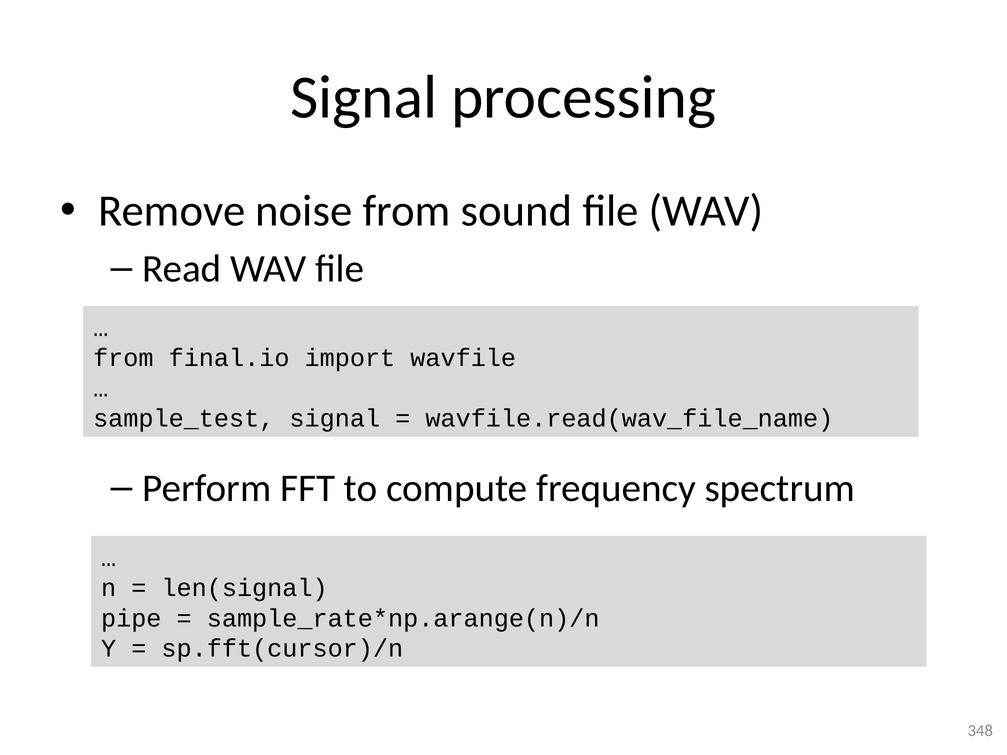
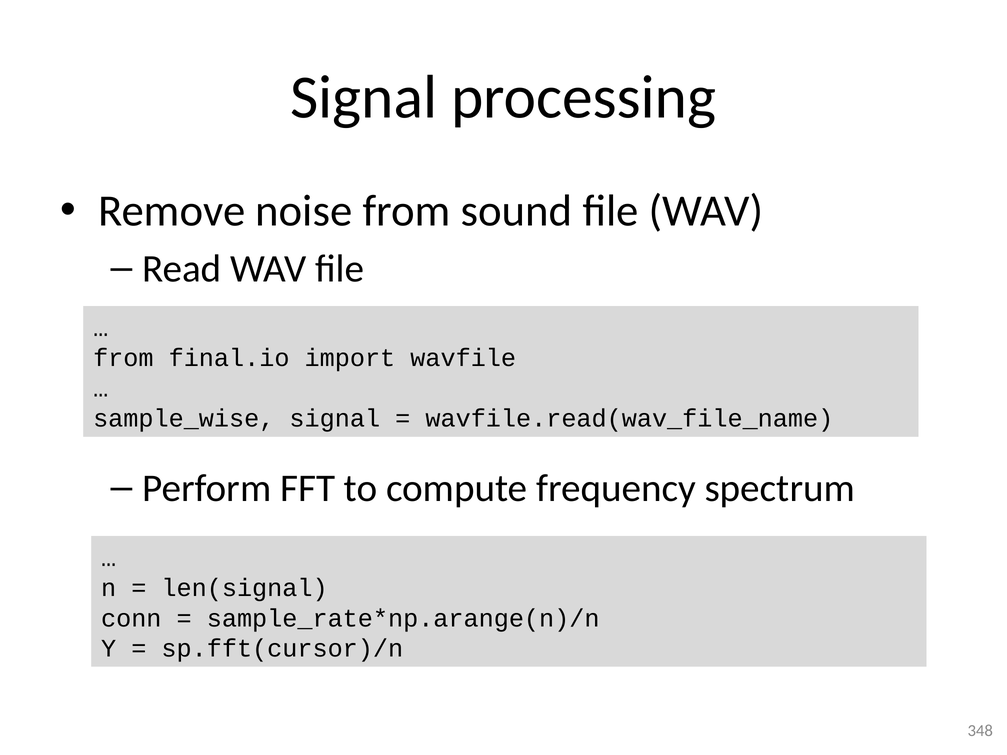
sample_test: sample_test -> sample_wise (184, 419)
pipe: pipe -> conn (131, 618)
